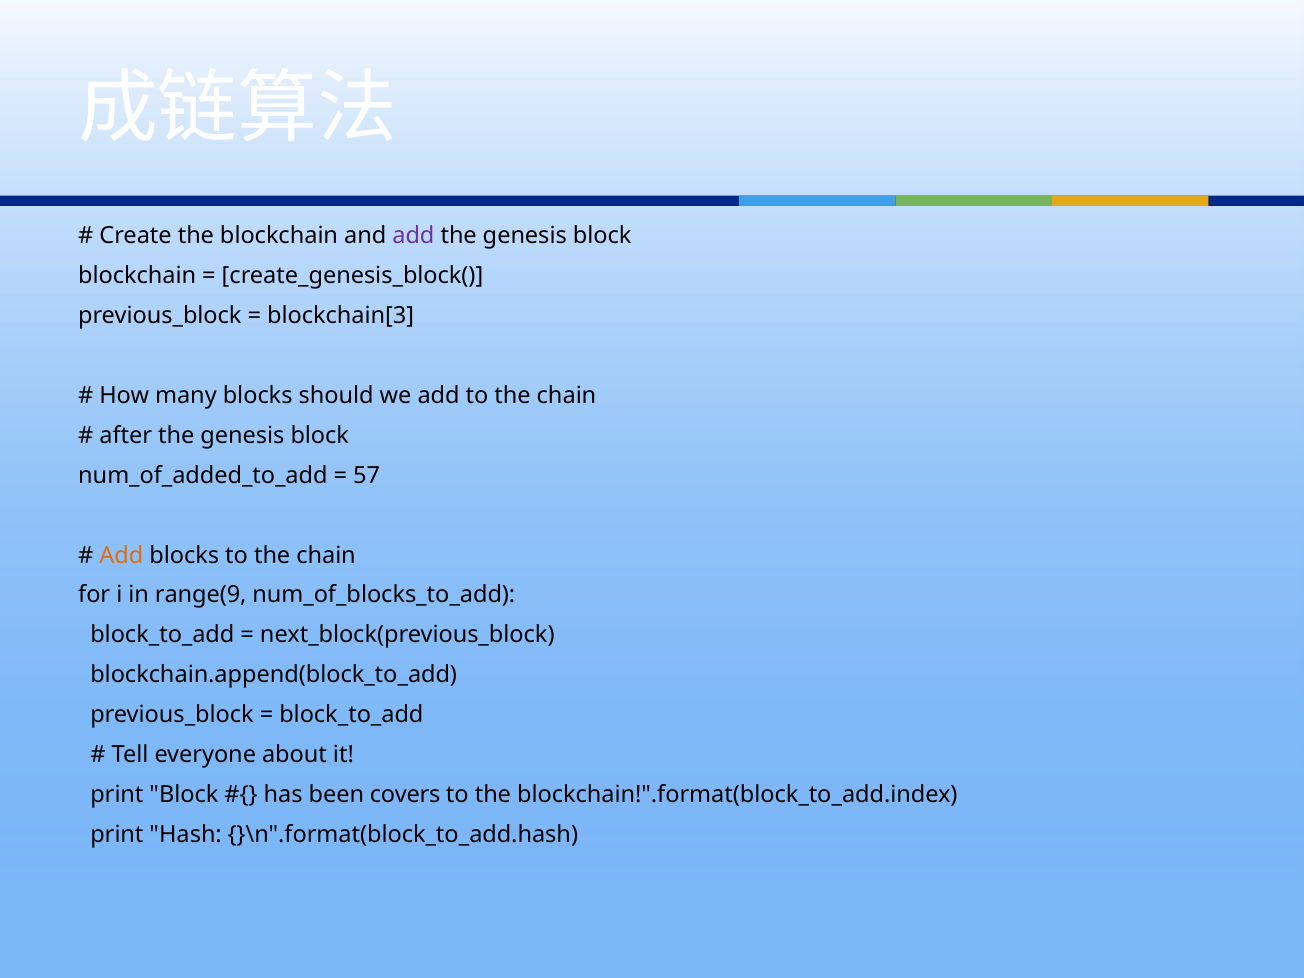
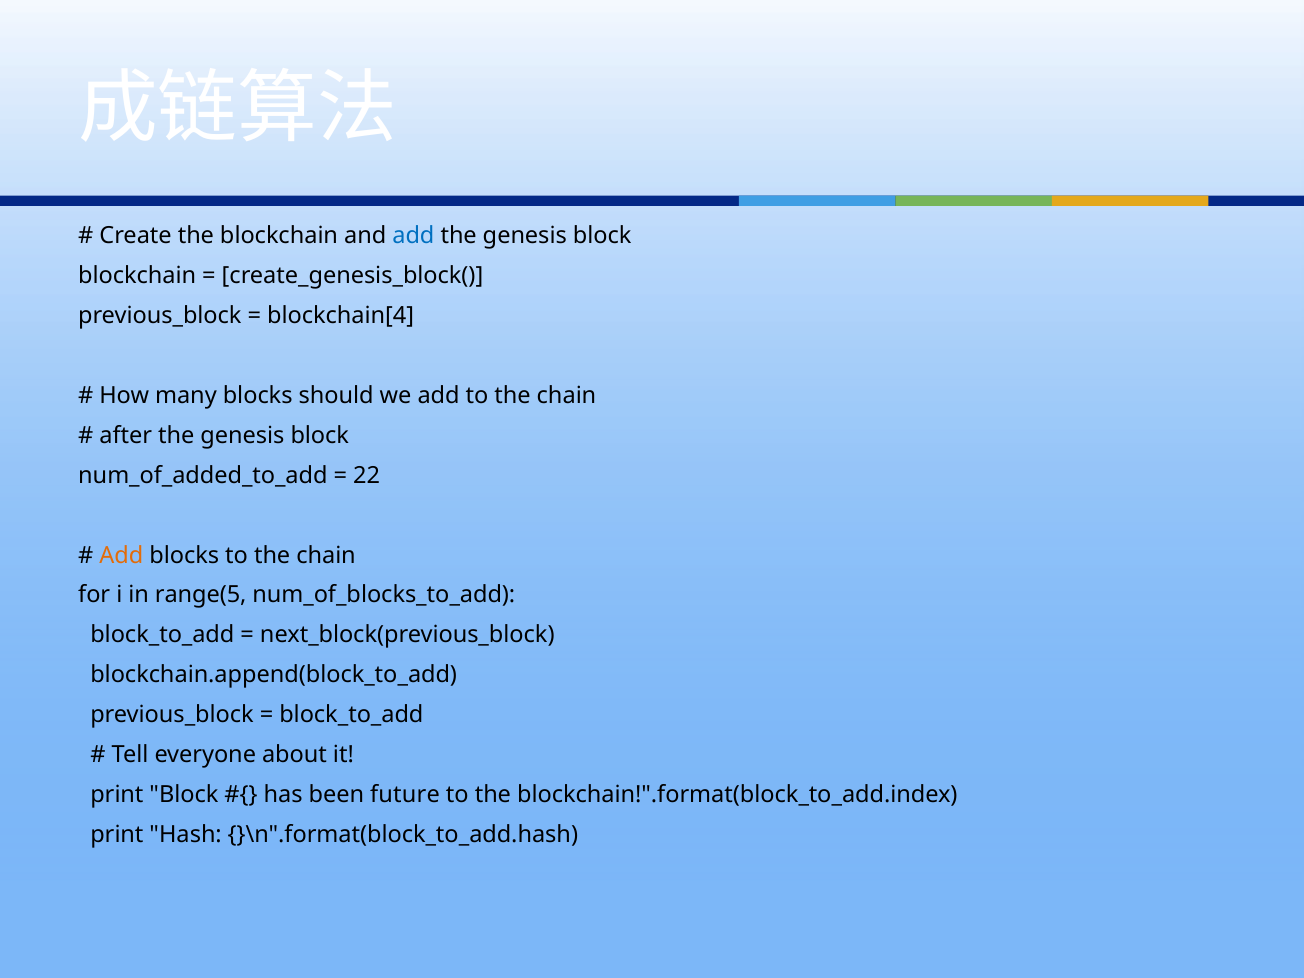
add colour: purple -> blue (413, 236)
blockchain[3: blockchain[3 -> blockchain[4 (341, 316)
57: 57 -> 22 (367, 476)
range(9: range(9 -> range(5 (201, 595)
covers: covers -> future (405, 795)
